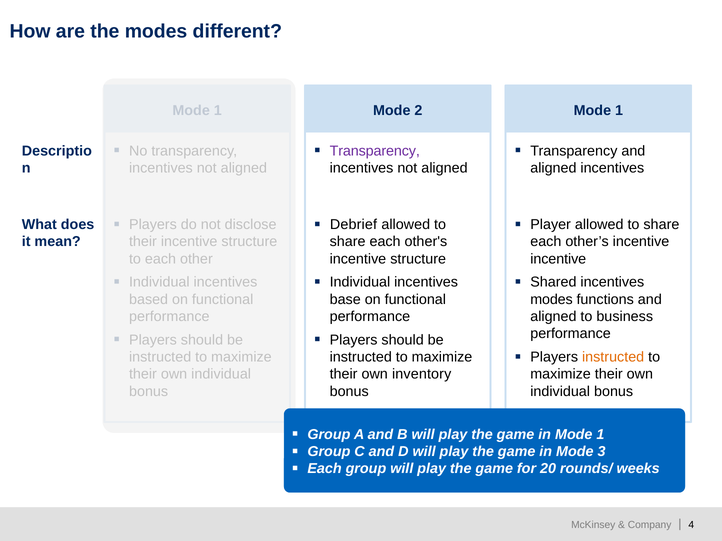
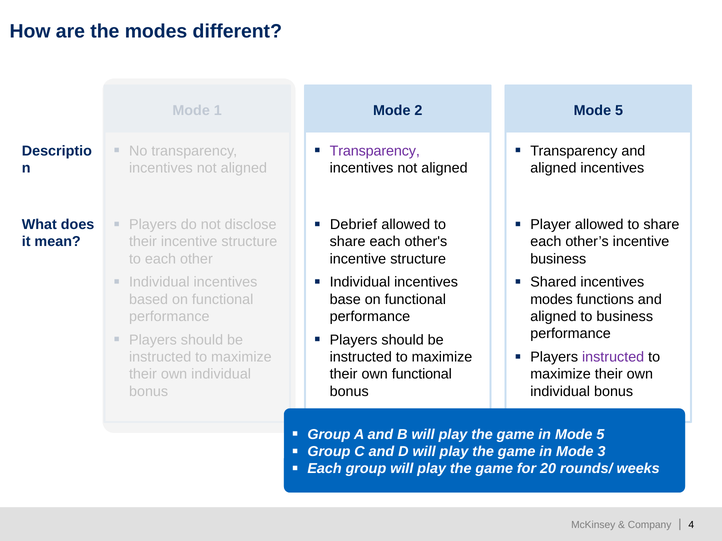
2 Mode 1: 1 -> 5 (619, 110)
incentive: incentive -> business (558, 259)
instructed colour: orange -> purple (613, 357)
own inventory: inventory -> functional (422, 375)
in Mode 1: 1 -> 5 (600, 435)
